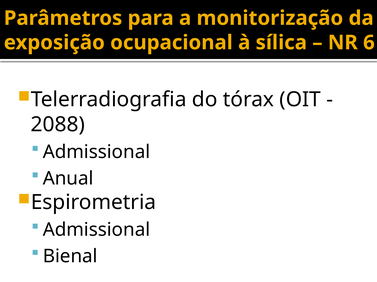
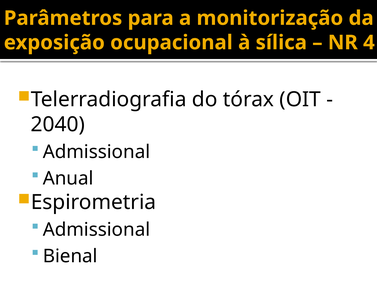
6: 6 -> 4 (369, 43)
2088: 2088 -> 2040 (58, 125)
